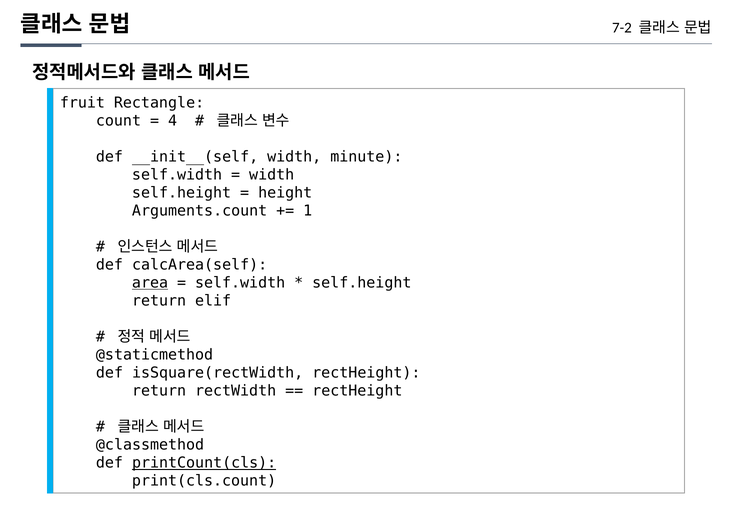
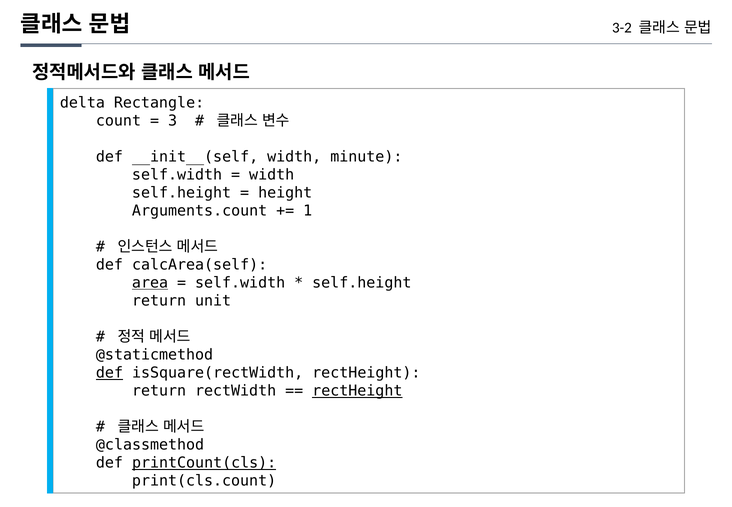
7-2: 7-2 -> 3-2 (622, 28)
fruit: fruit -> delta (82, 103)
4: 4 -> 3 (173, 121)
elif: elif -> unit (213, 301)
def underline: none -> present (110, 373)
rectHeight underline: none -> present (357, 391)
